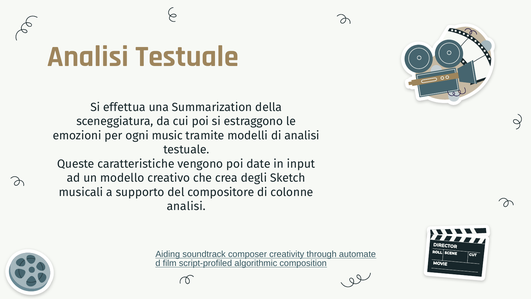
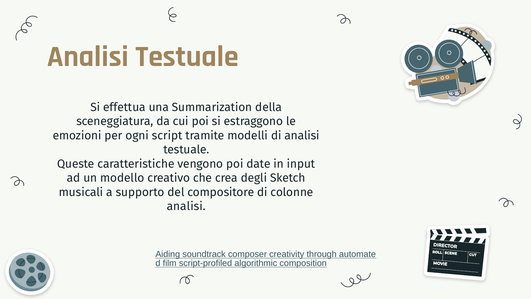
music: music -> script (167, 135)
